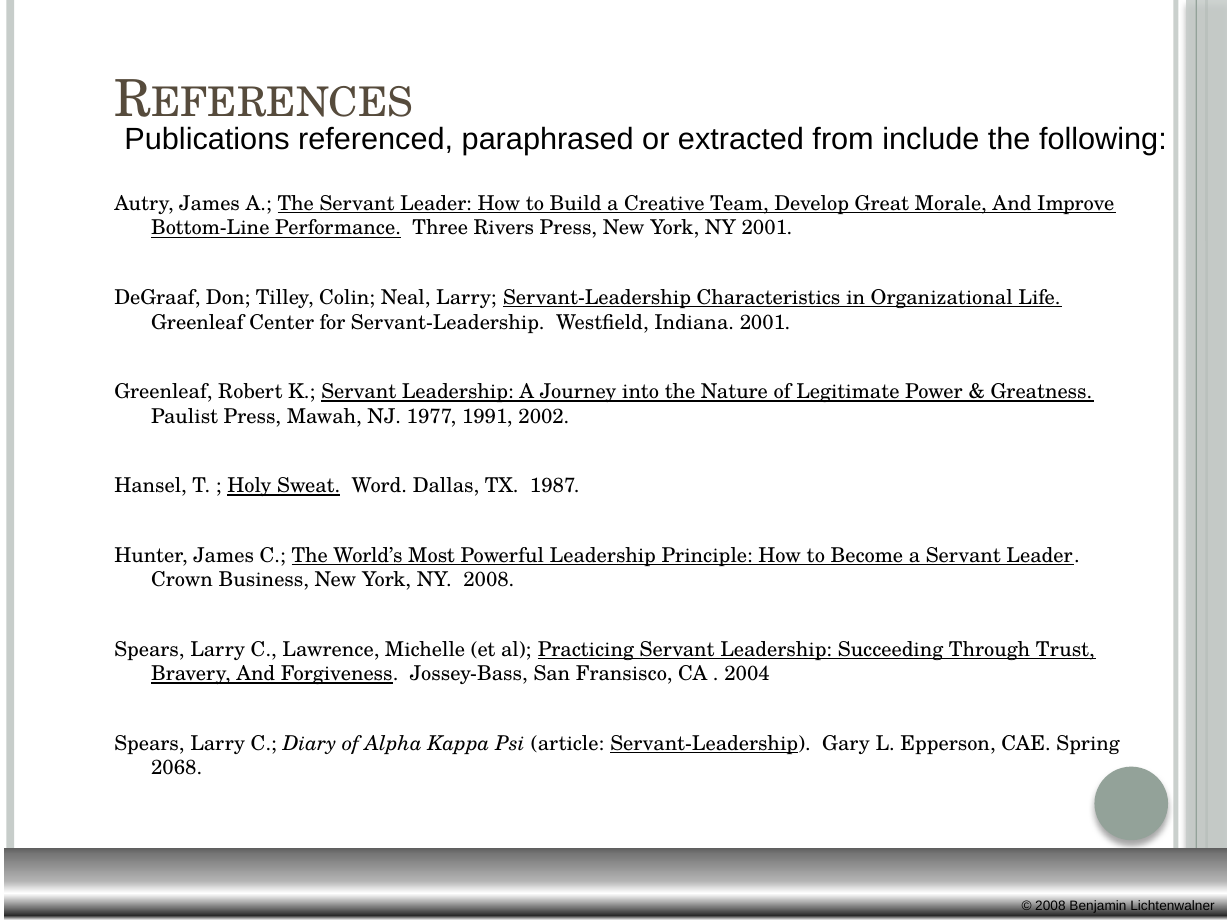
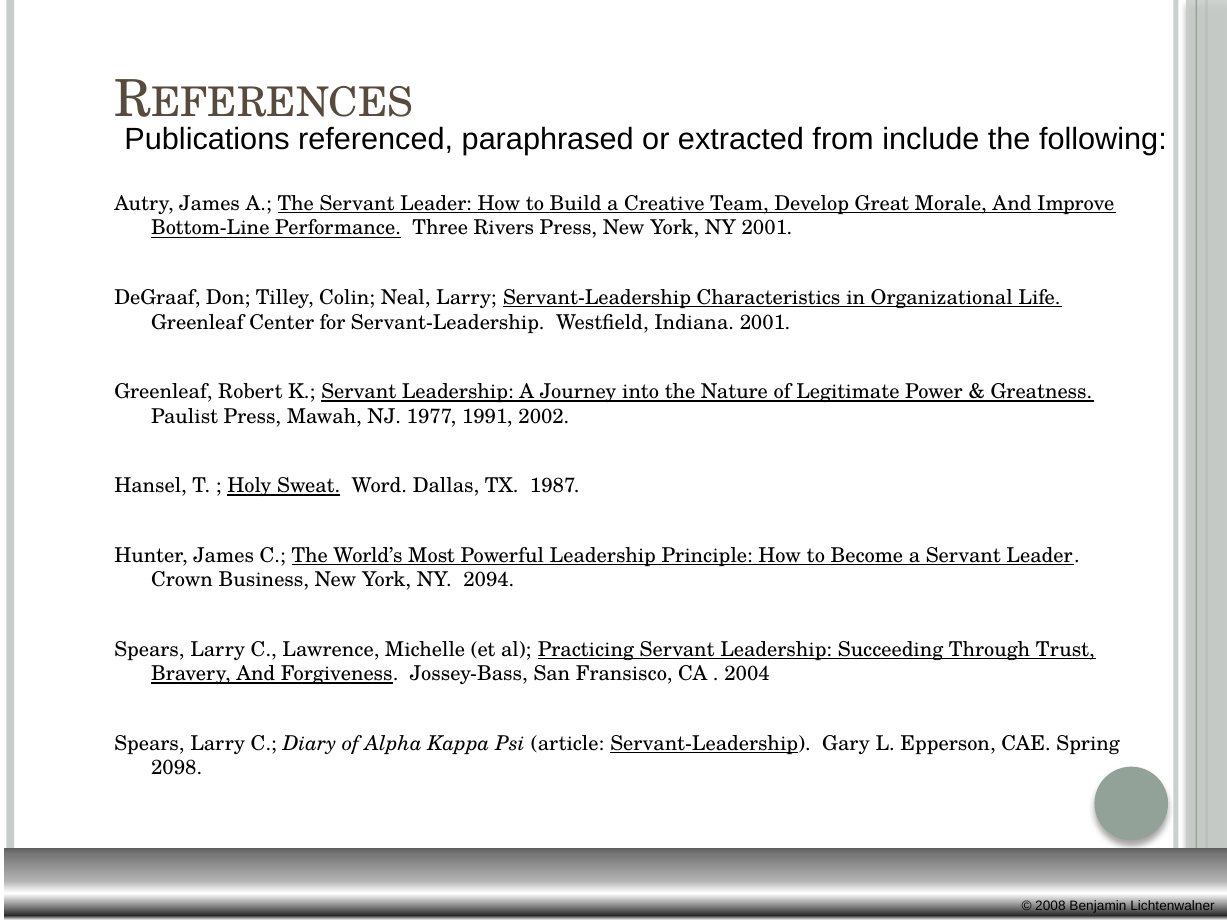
NY 2008: 2008 -> 2094 (489, 580)
2068: 2068 -> 2098 (177, 768)
